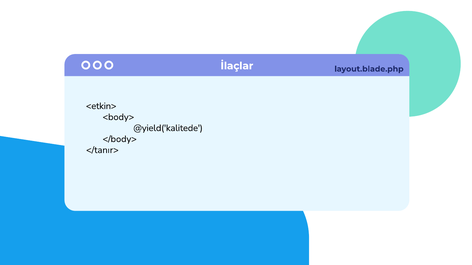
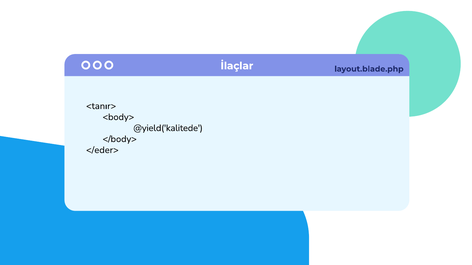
<etkin>: <etkin> -> <tanır> (101, 106)
</tanır>: </tanır> -> </eder> (102, 150)
